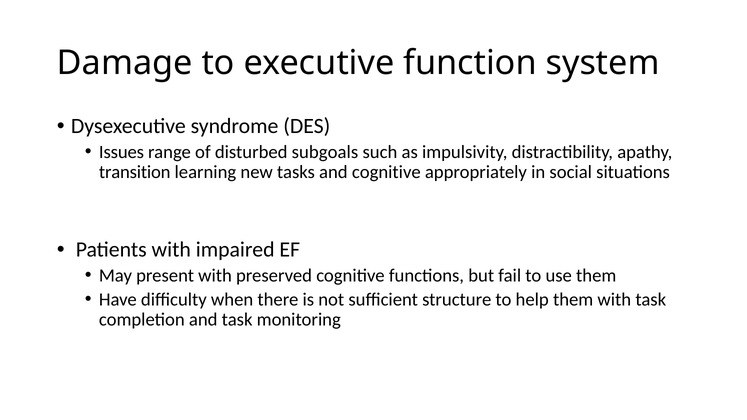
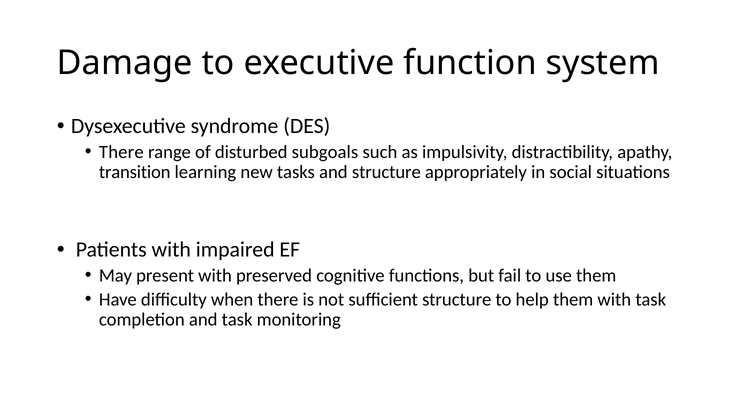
Issues: Issues -> There (121, 152)
and cognitive: cognitive -> structure (386, 172)
